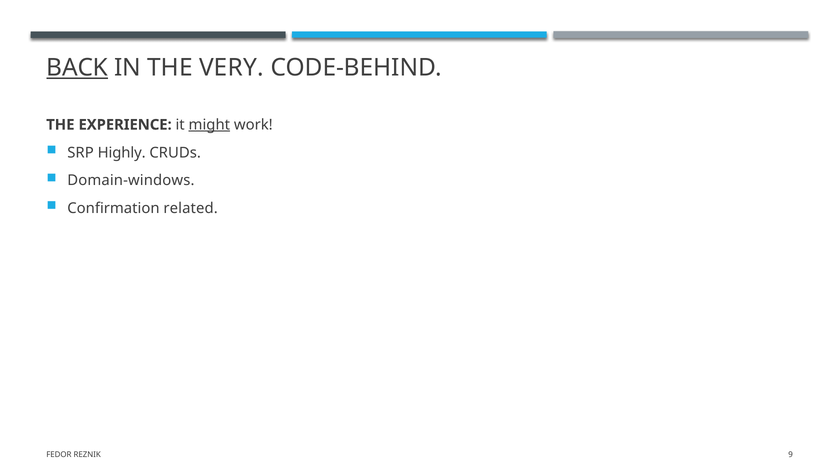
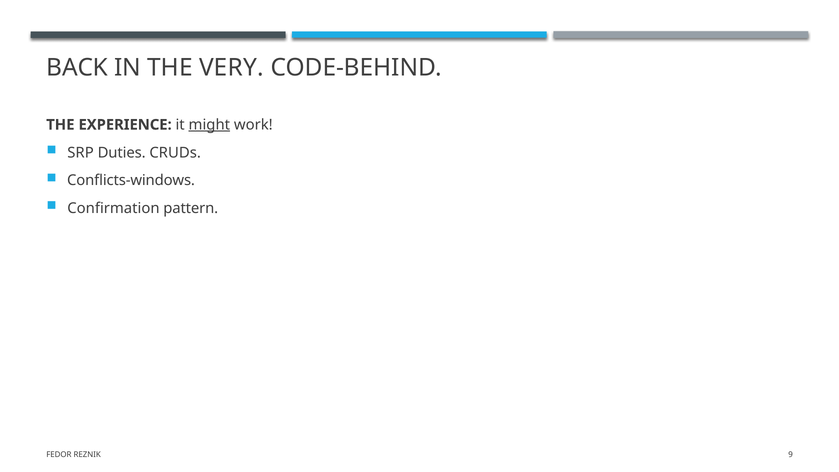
BACK underline: present -> none (77, 68)
Highly: Highly -> Duties (122, 153)
Domain-windows: Domain-windows -> Conflicts-windows (131, 180)
related: related -> pattern (191, 208)
